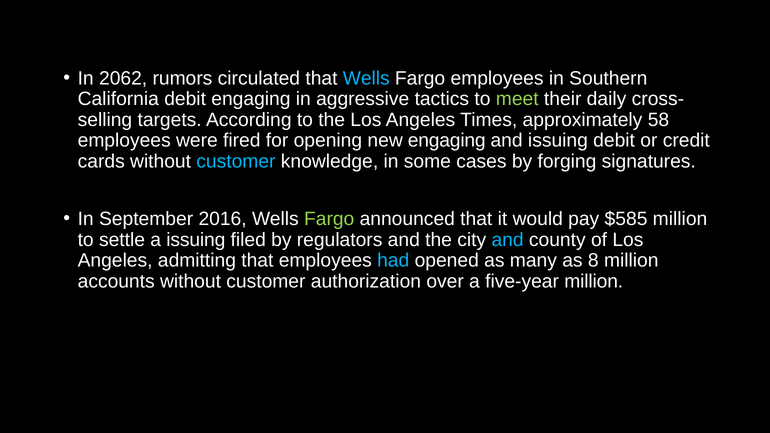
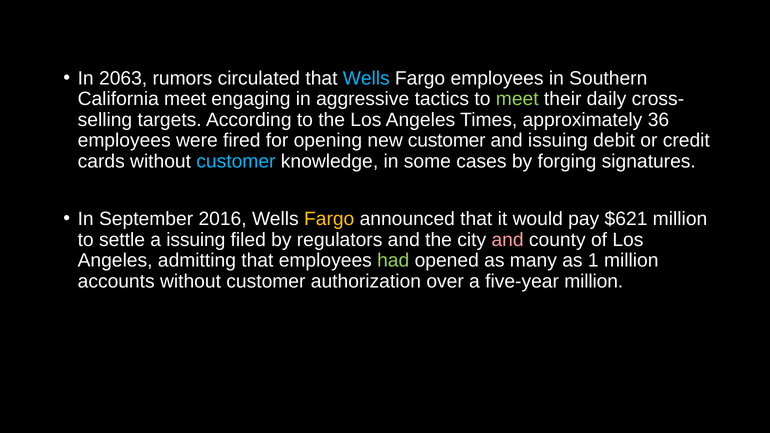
2062: 2062 -> 2063 (123, 78)
California debit: debit -> meet (185, 99)
58: 58 -> 36 (658, 120)
new engaging: engaging -> customer (447, 141)
Fargo colour: light green -> yellow (329, 219)
$585: $585 -> $621 (626, 219)
and colour: light blue -> pink (508, 240)
had colour: light blue -> light green (393, 261)
8: 8 -> 1 (593, 261)
